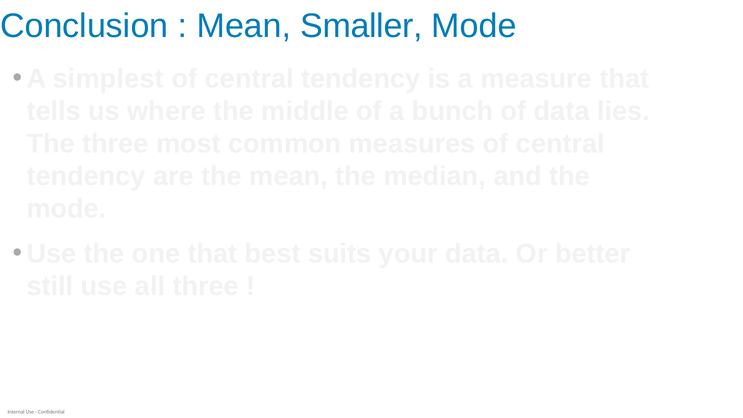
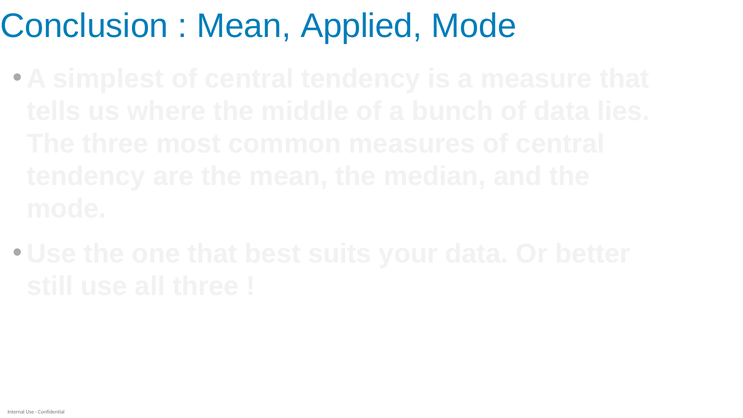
Smaller: Smaller -> Applied (361, 26)
